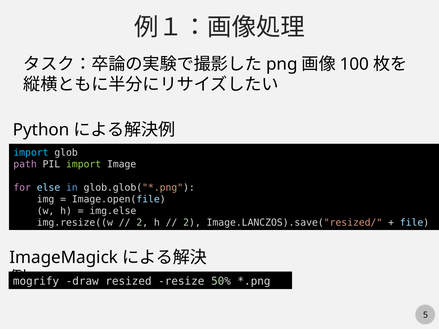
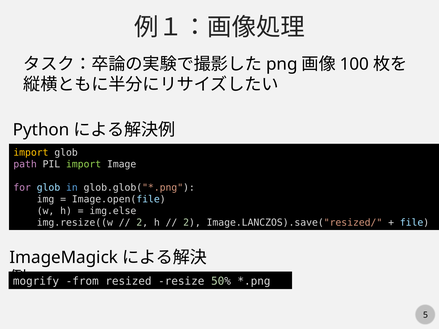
import colour: light blue -> yellow (31, 153)
for else: else -> glob (48, 188)
draw: draw -> from (82, 281)
